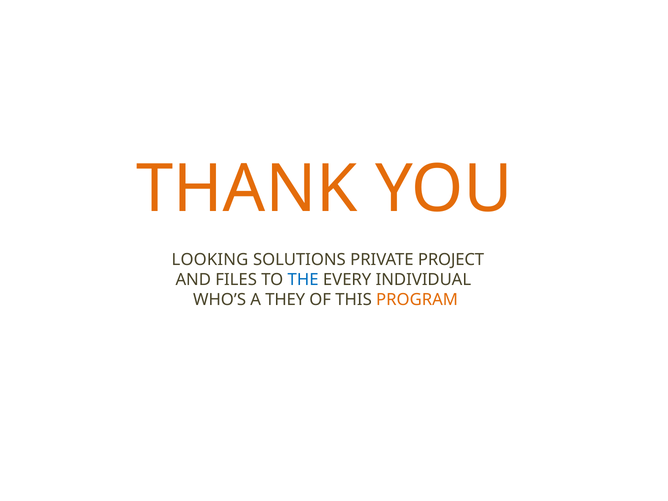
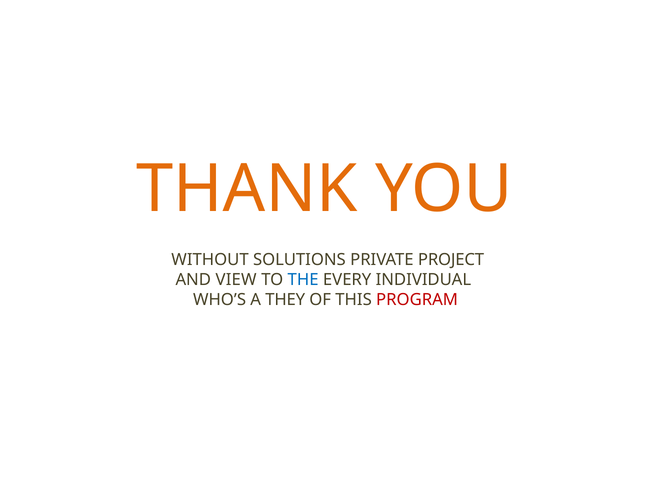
LOOKING: LOOKING -> WITHOUT (210, 260)
FILES: FILES -> VIEW (236, 280)
PROGRAM colour: orange -> red (417, 300)
